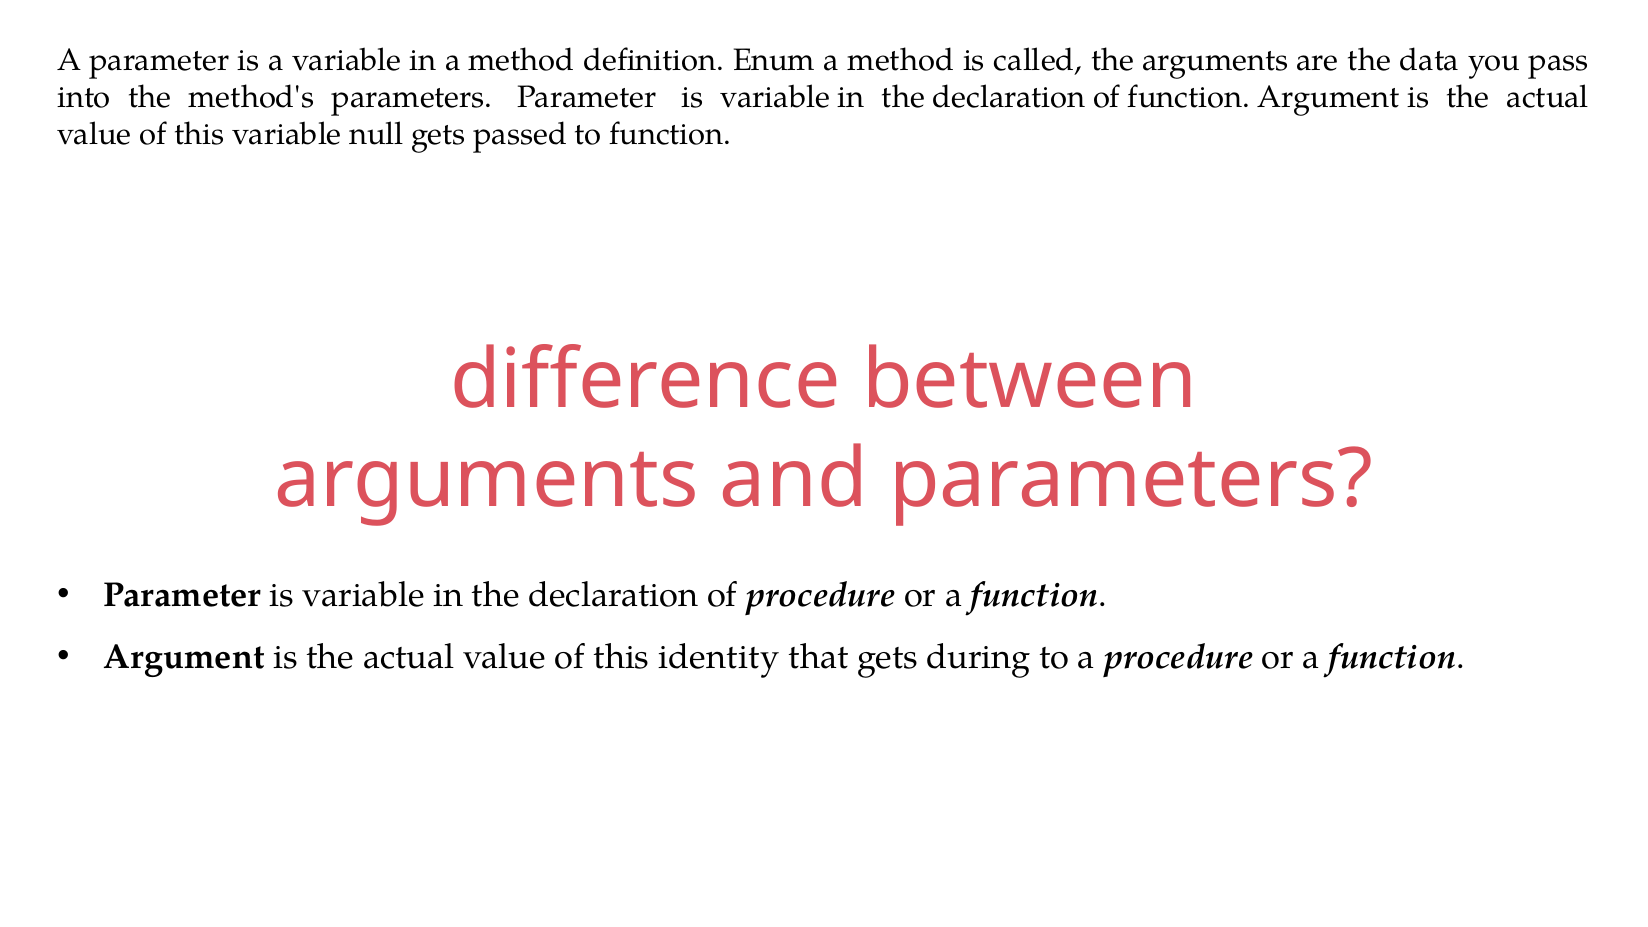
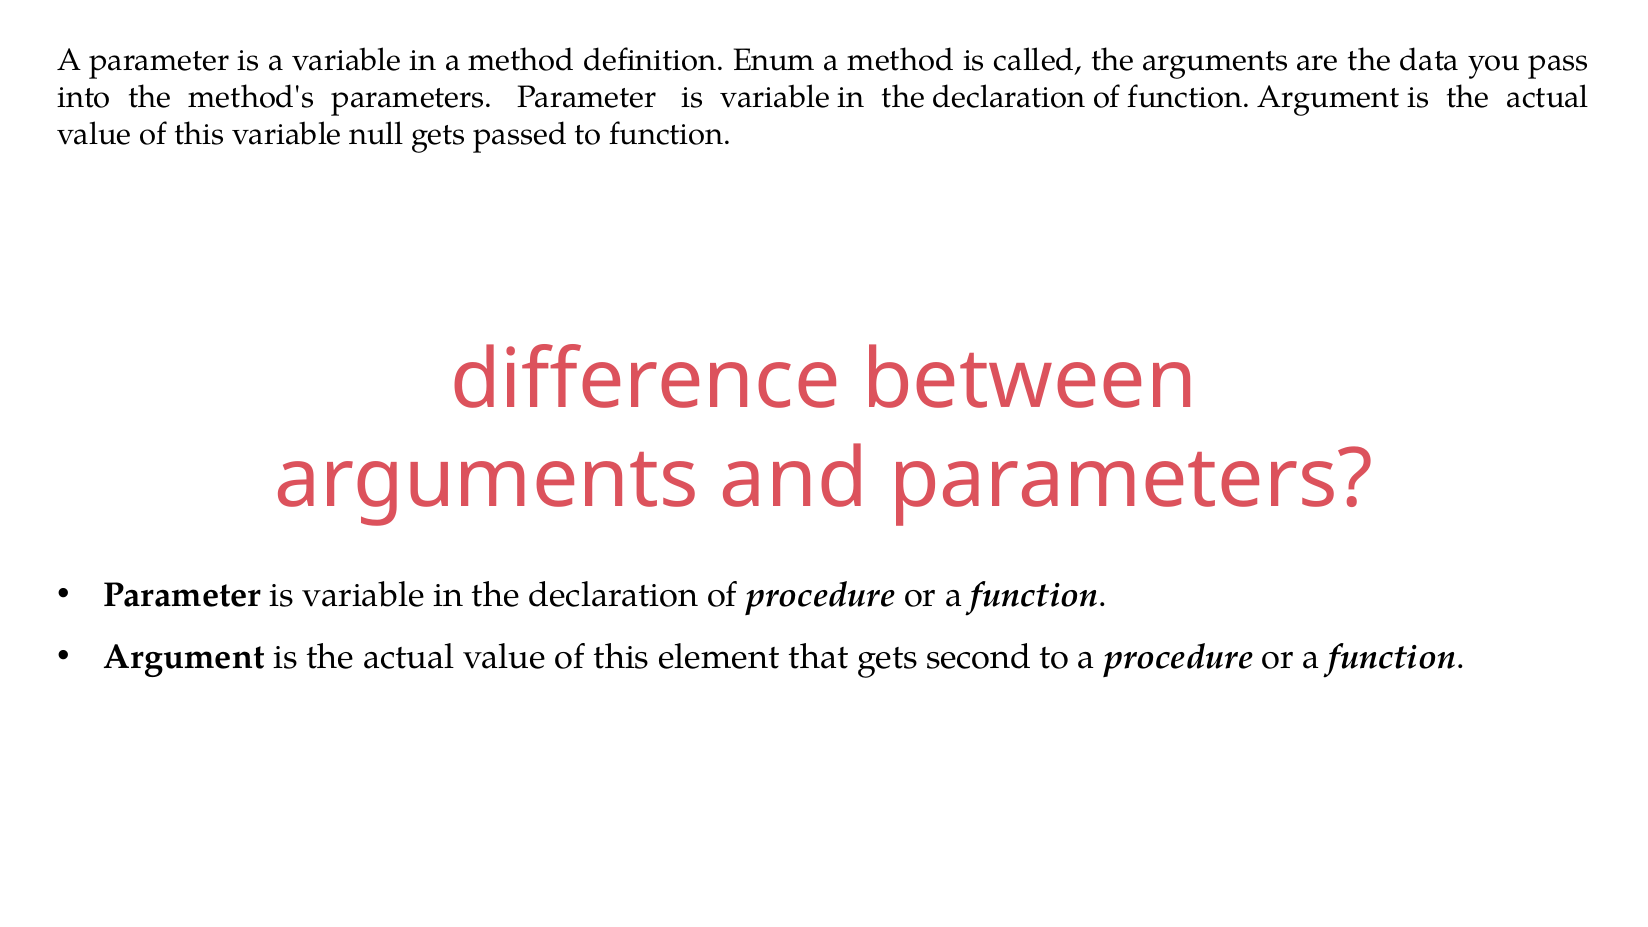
identity: identity -> element (719, 657)
during: during -> second (979, 657)
